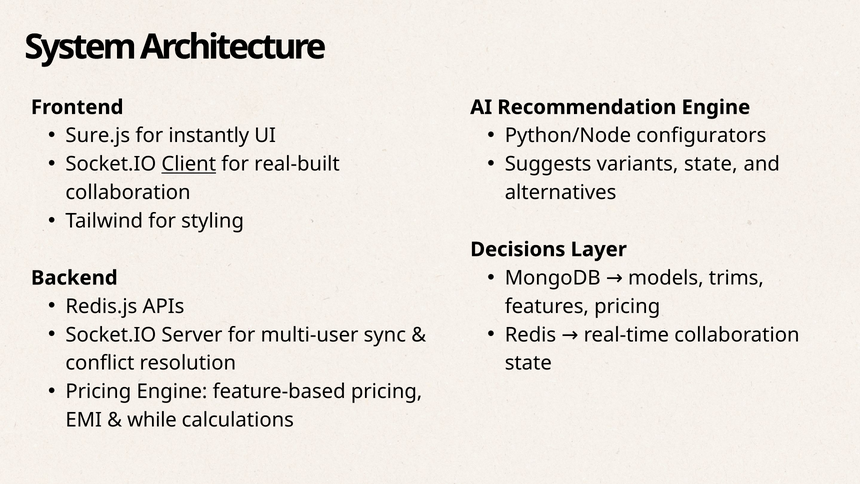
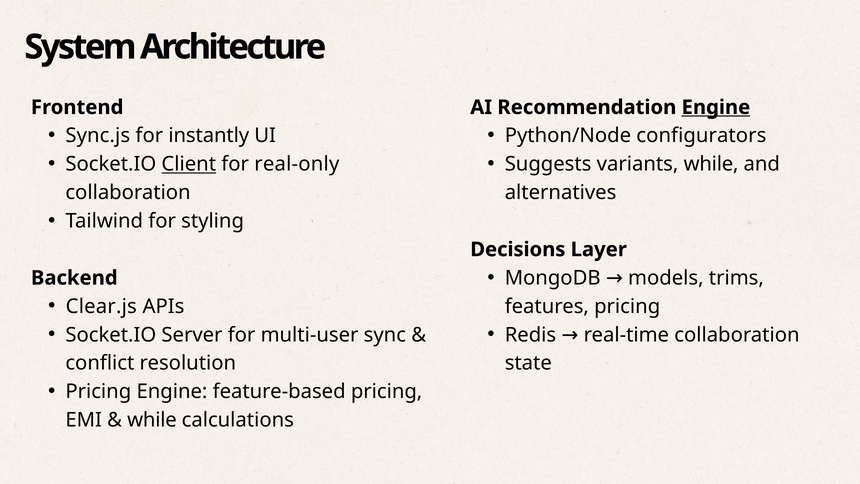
Engine underline: none -> present (716, 107)
Sure.js: Sure.js -> Sync.js (98, 136)
real-built: real-built -> real-only (297, 164)
variants state: state -> while (711, 164)
Redis.js: Redis.js -> Clear.js (101, 306)
